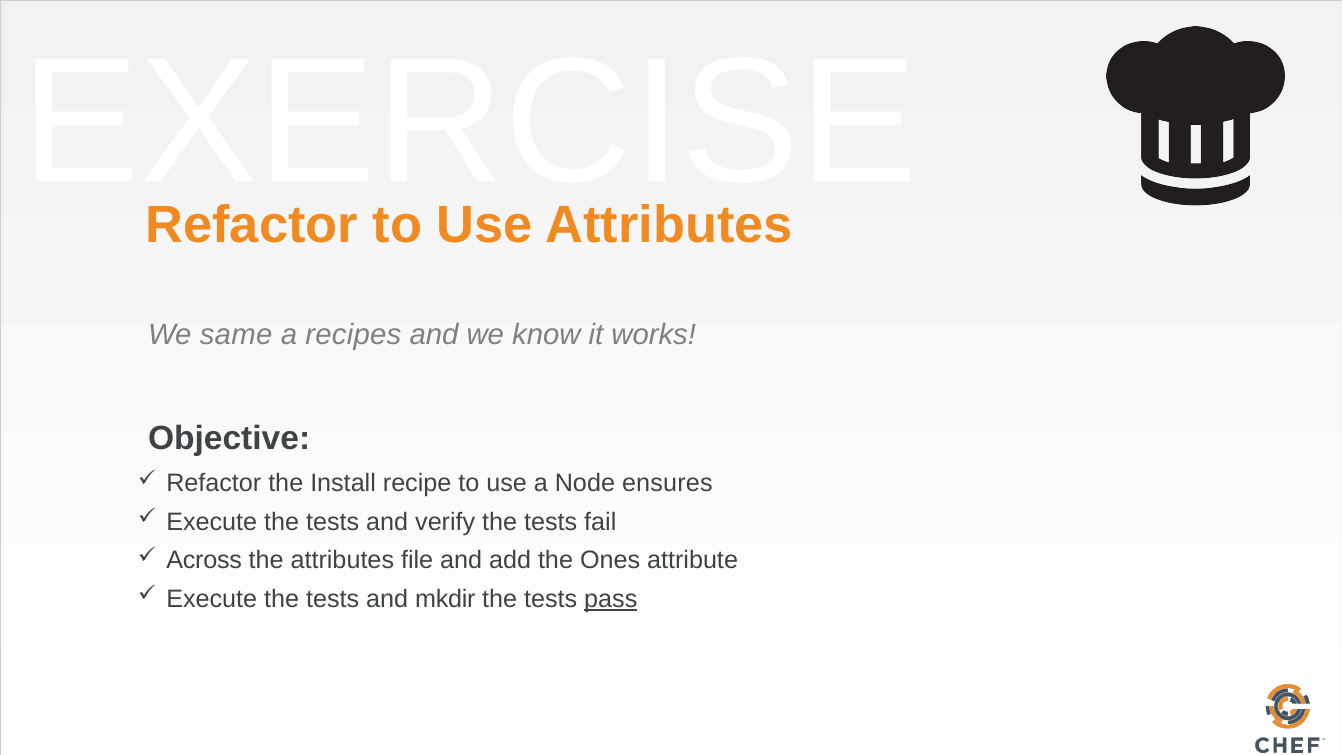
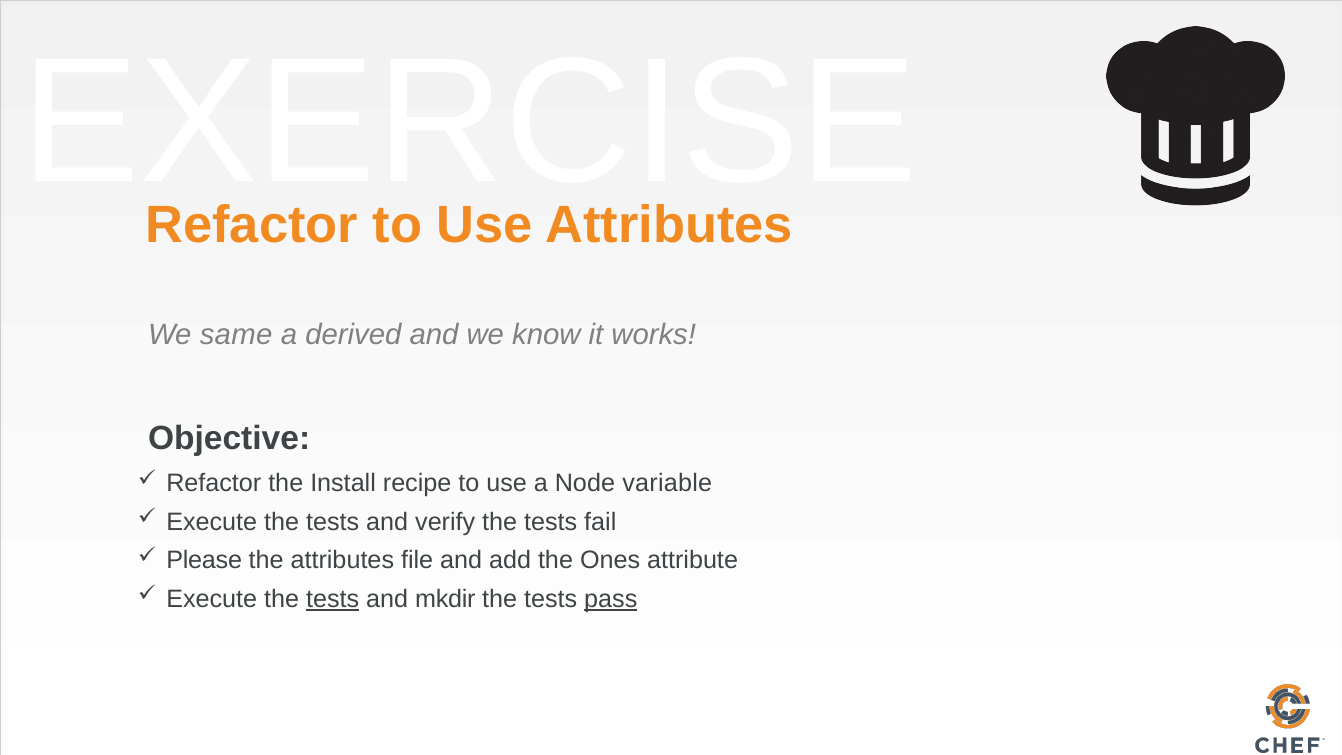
recipes: recipes -> derived (353, 334)
ensures: ensures -> variable (667, 483)
Across: Across -> Please (204, 561)
tests underline: none -> present (333, 599)
